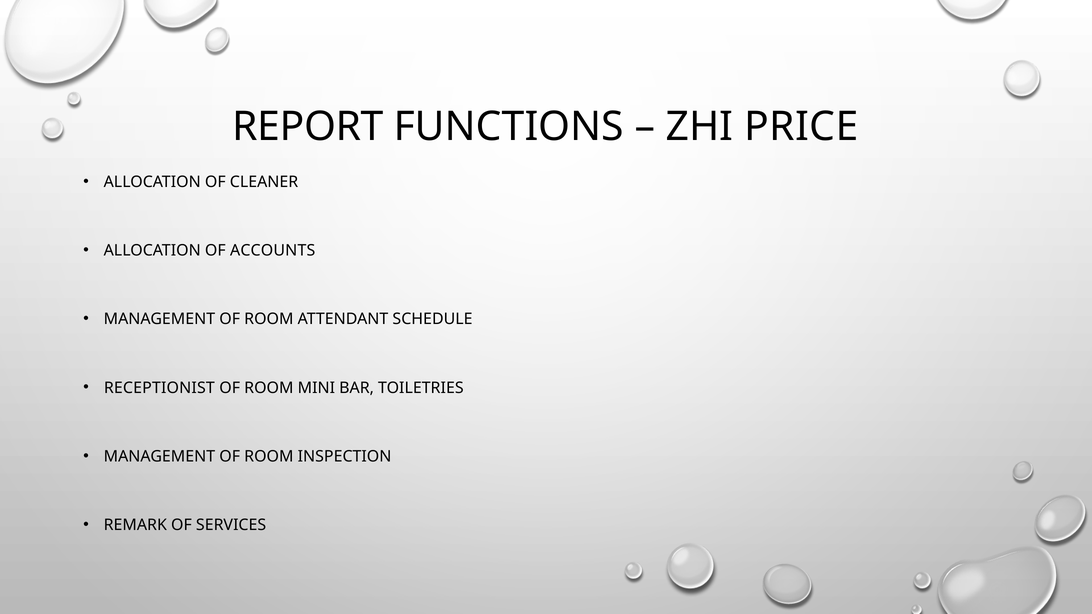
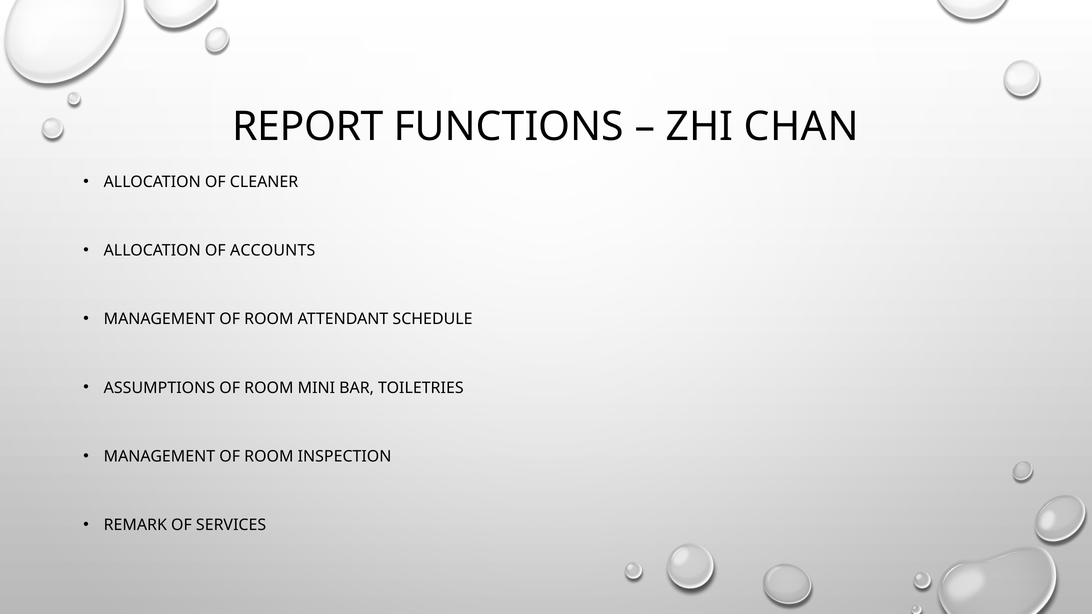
PRICE: PRICE -> CHAN (801, 127)
RECEPTIONIST: RECEPTIONIST -> ASSUMPTIONS (159, 388)
